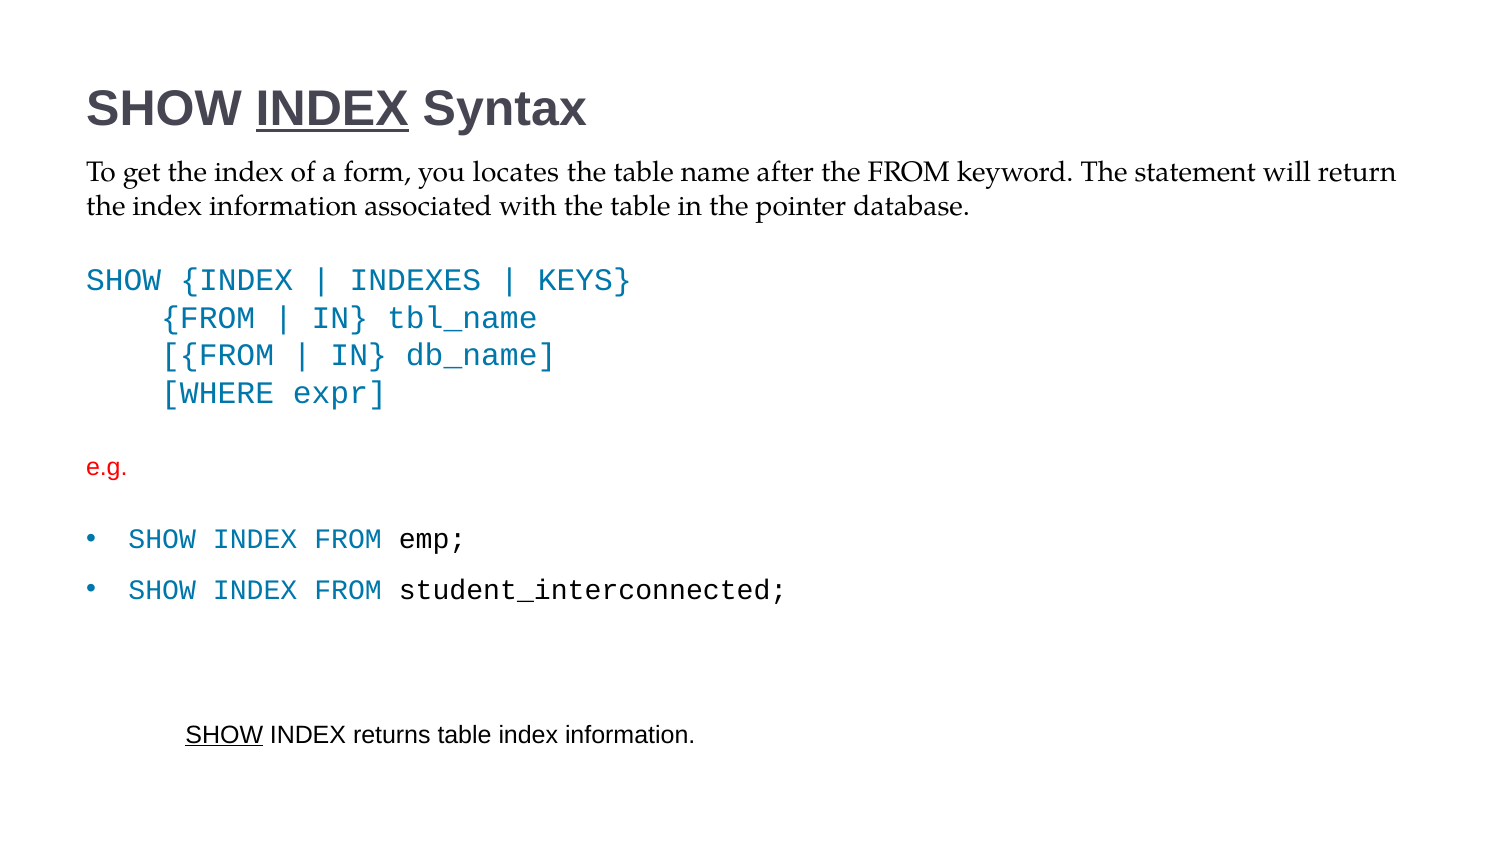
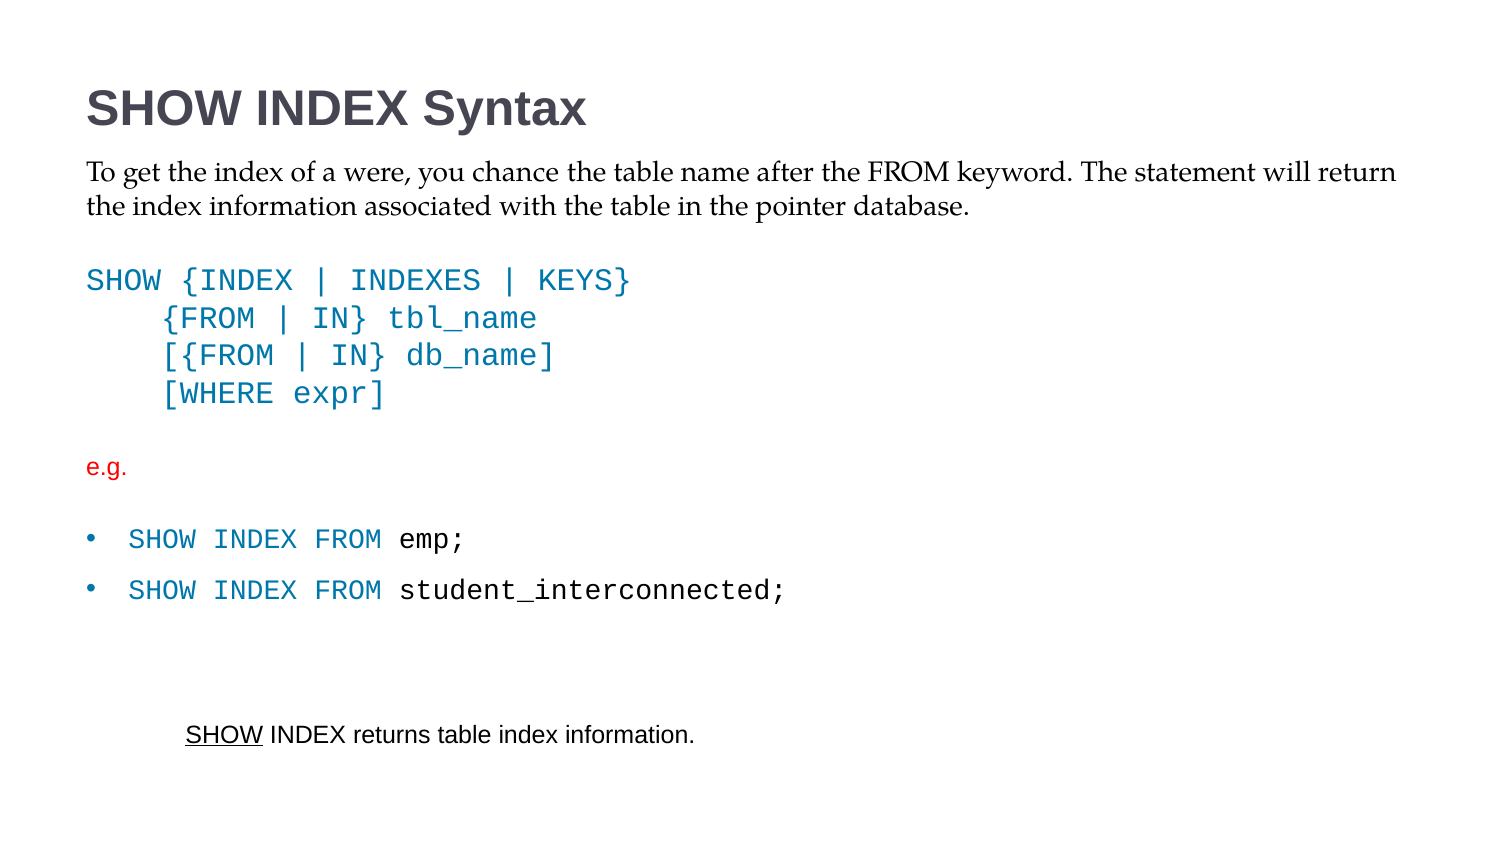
INDEX underline: present -> none (332, 109)
form: form -> were (377, 172)
locates: locates -> chance (516, 172)
